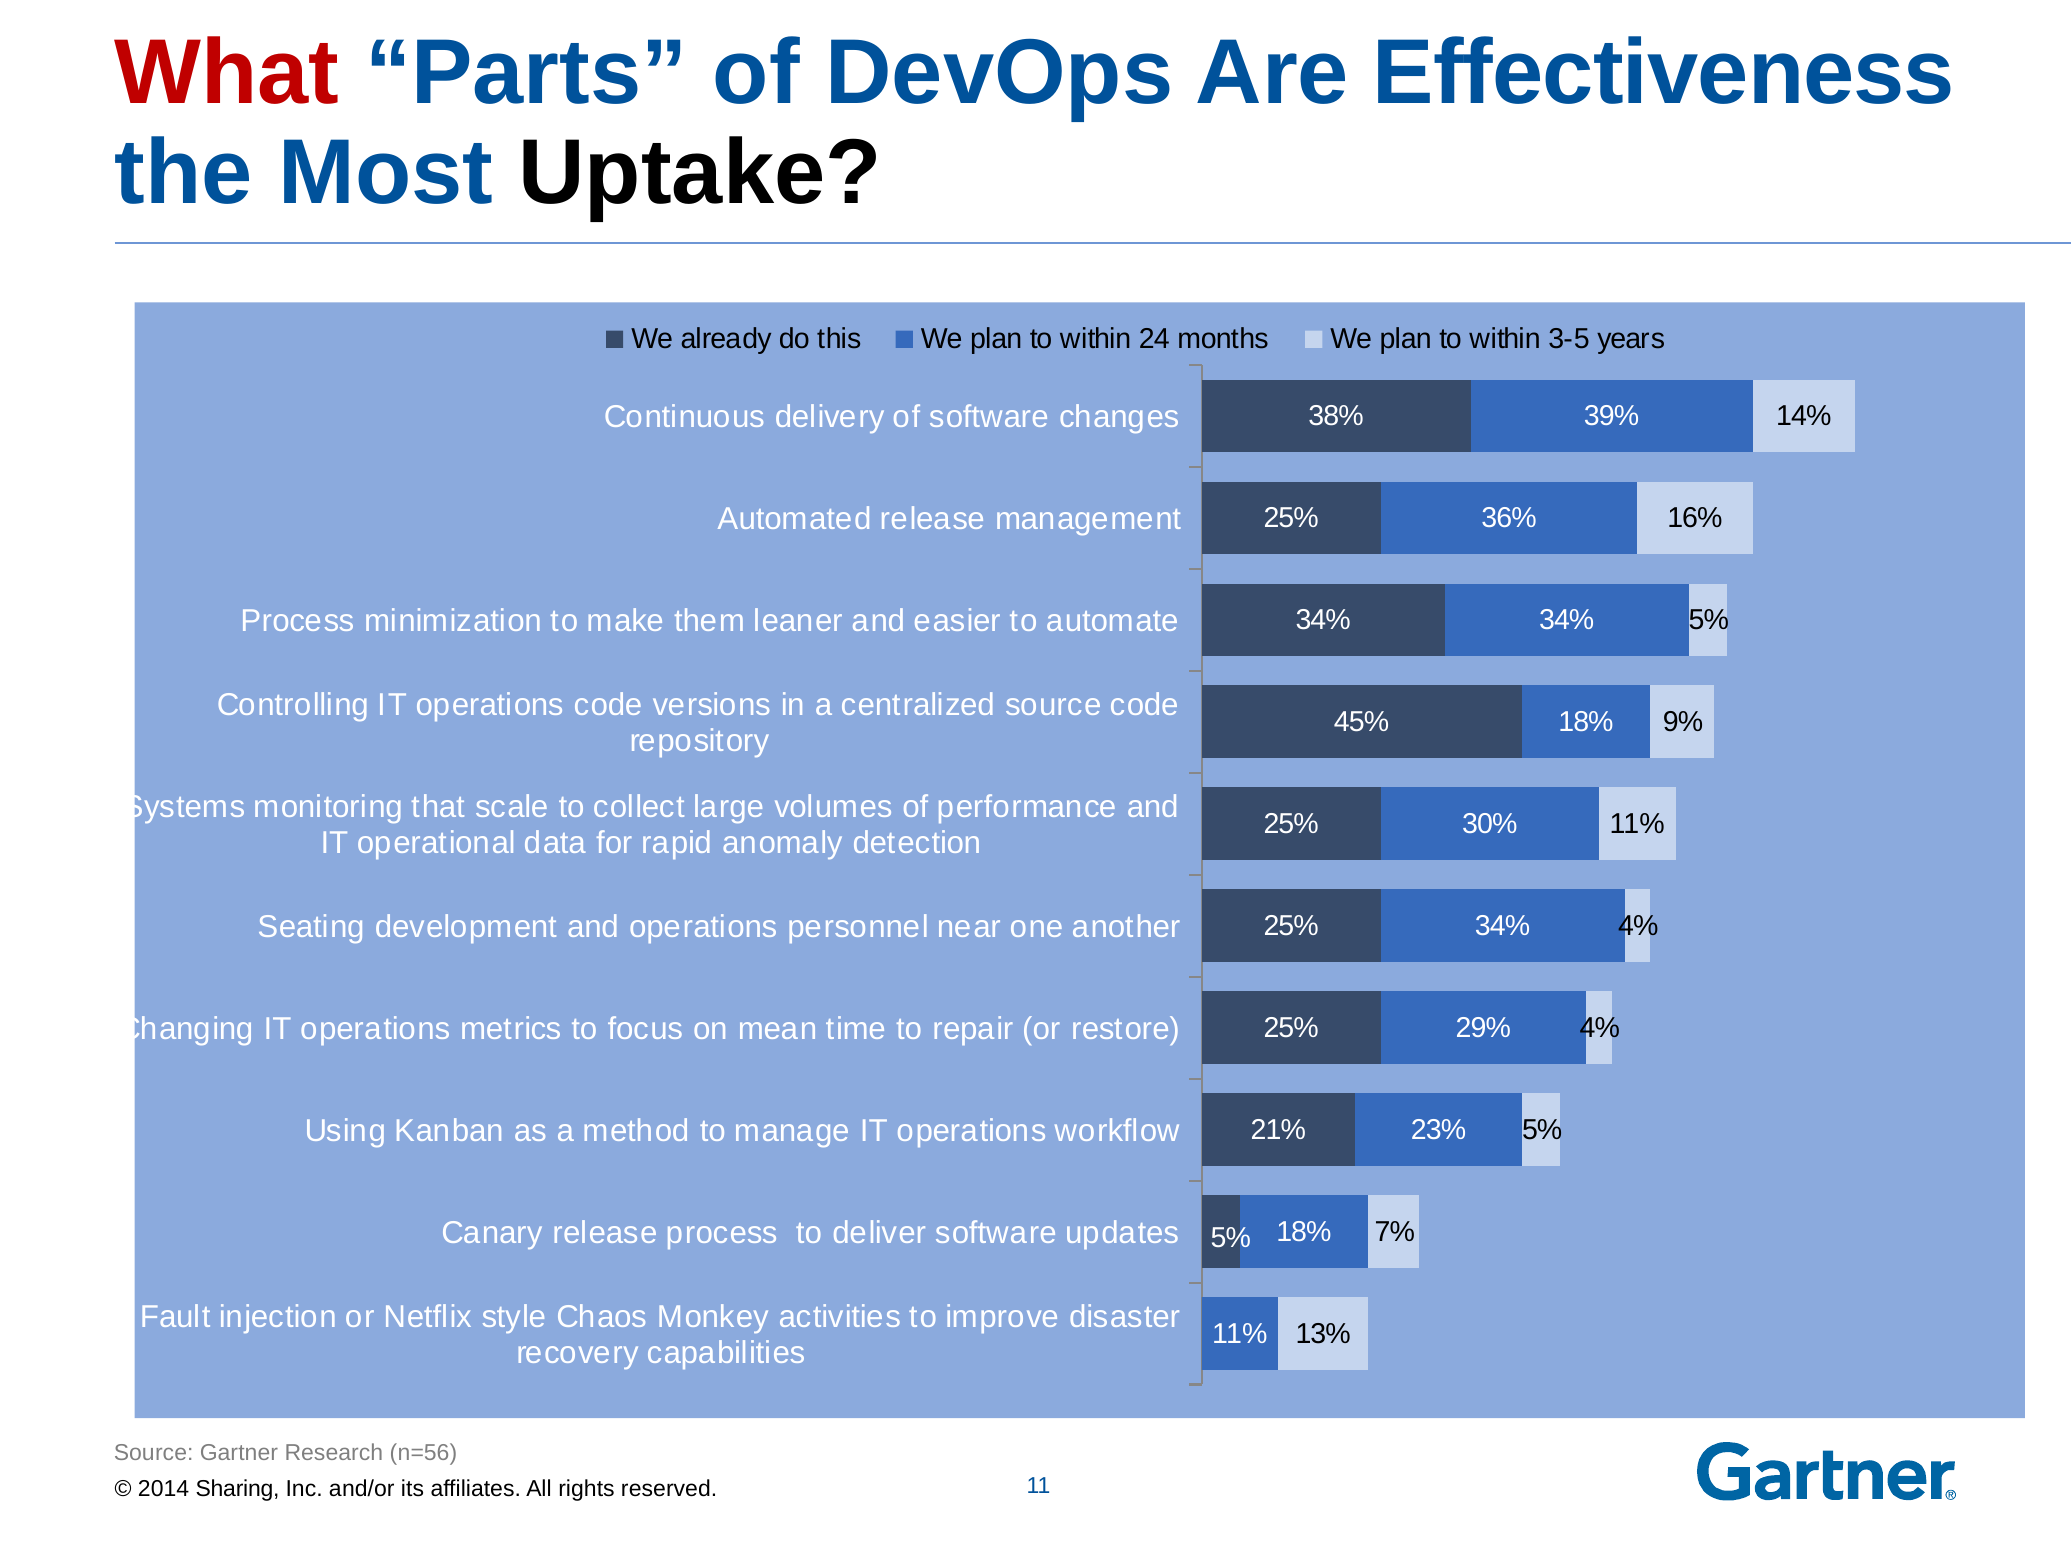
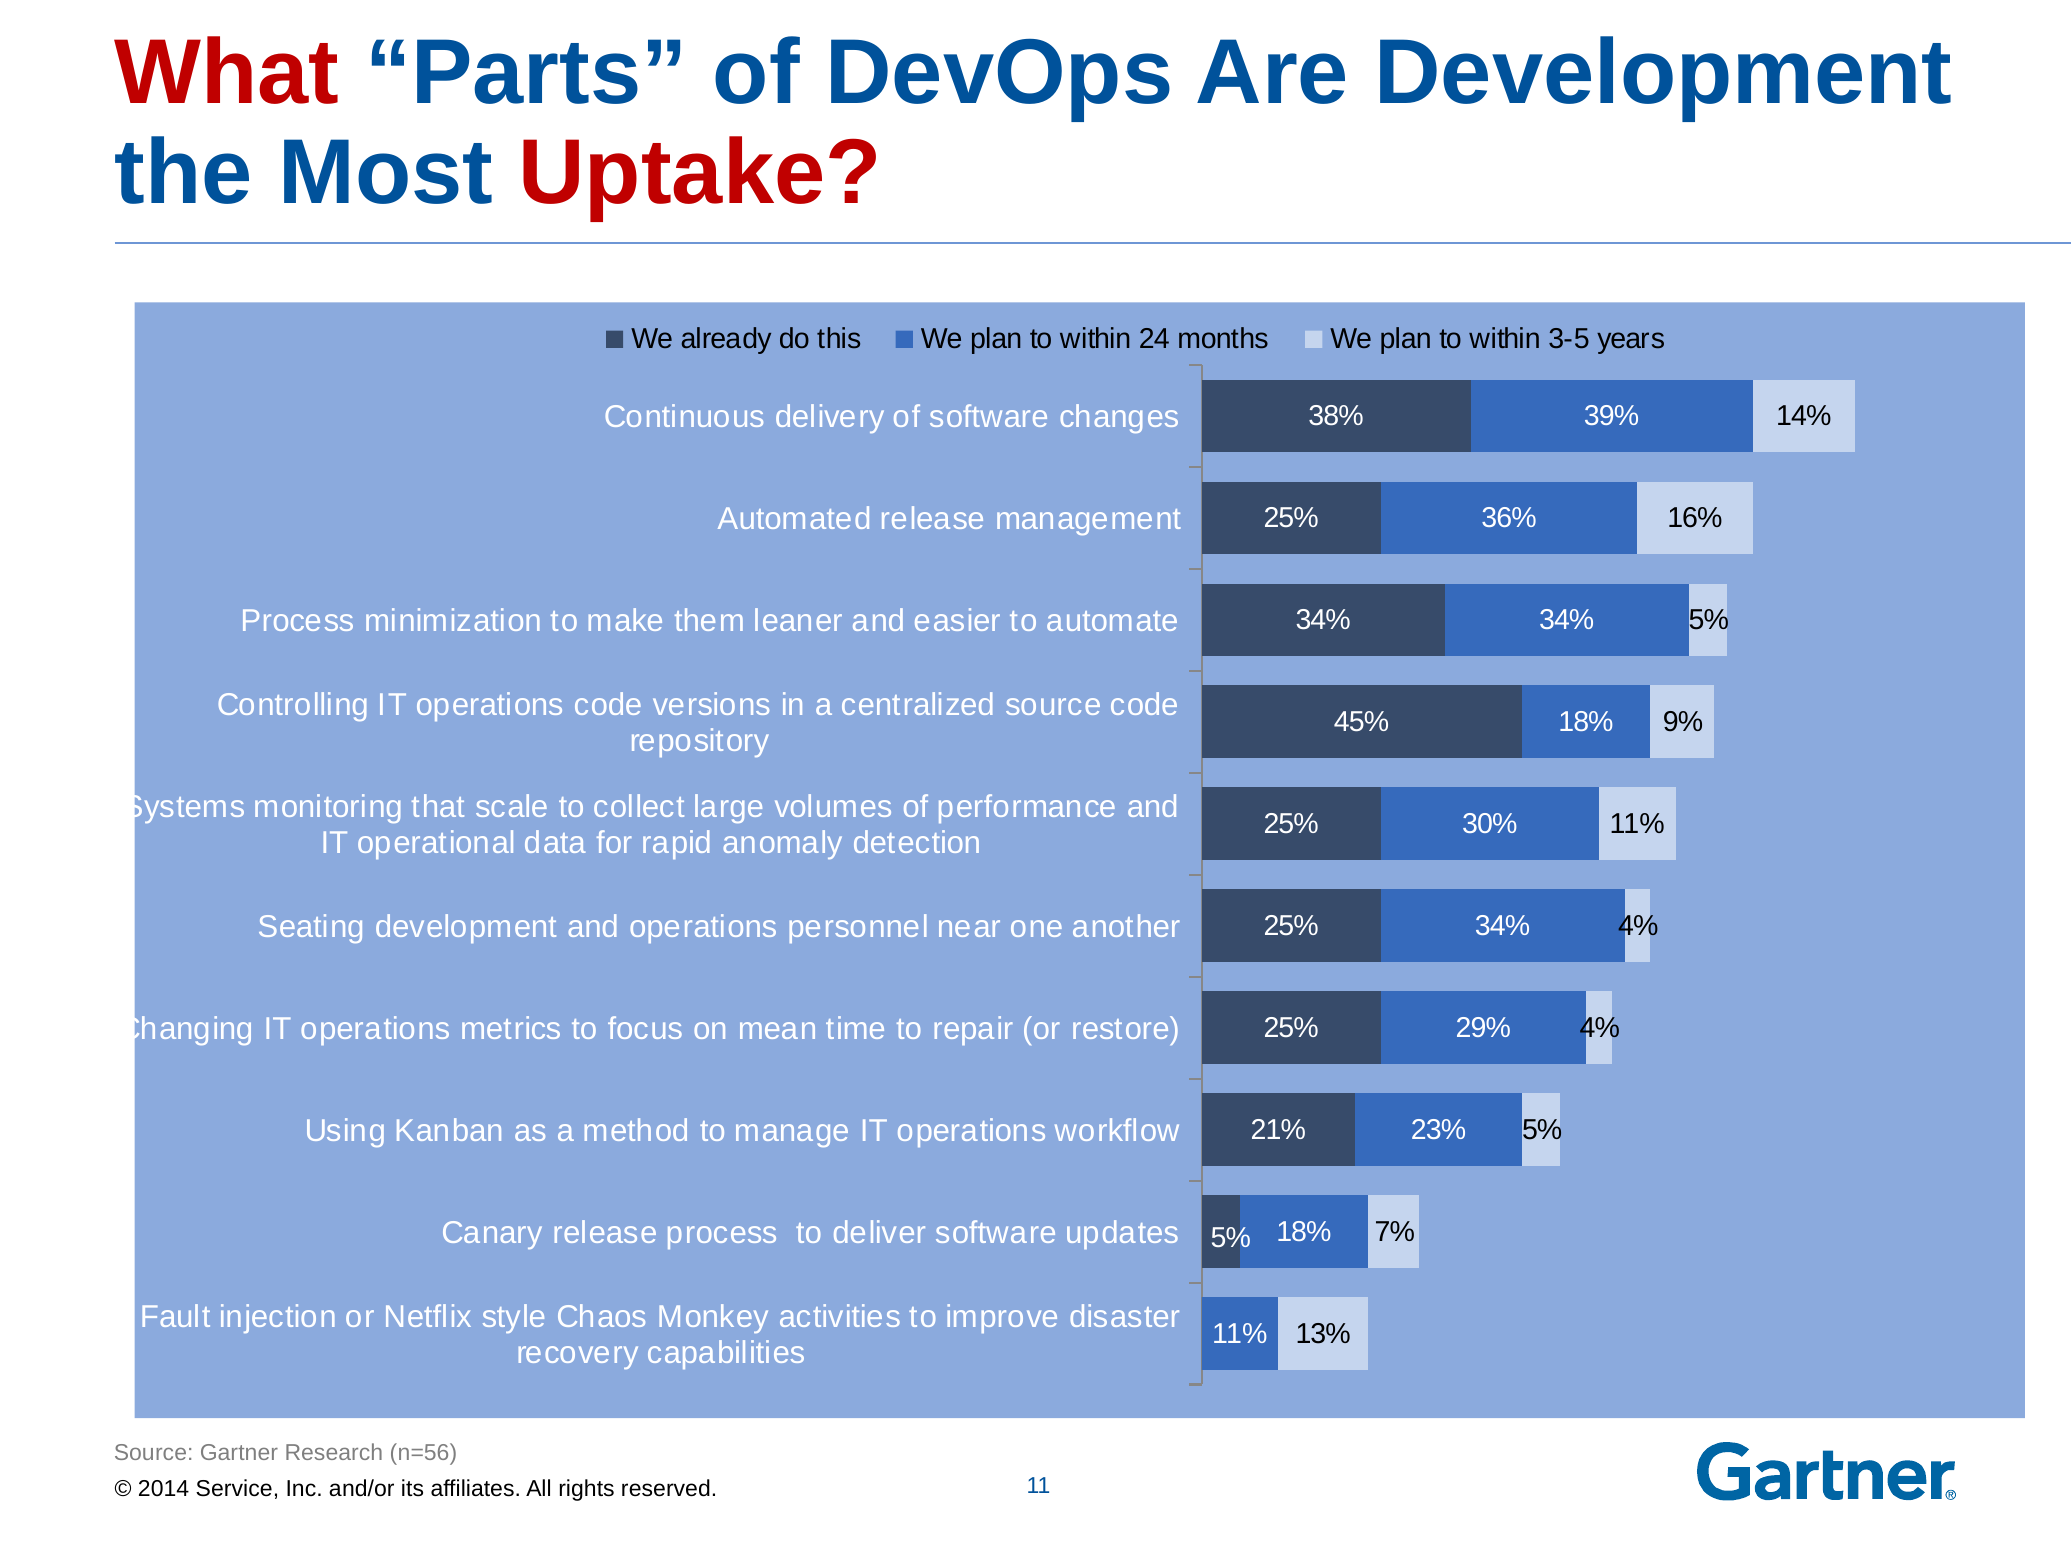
Are Effectiveness: Effectiveness -> Development (1663, 73)
Uptake colour: black -> red (700, 173)
Sharing: Sharing -> Service (237, 1489)
